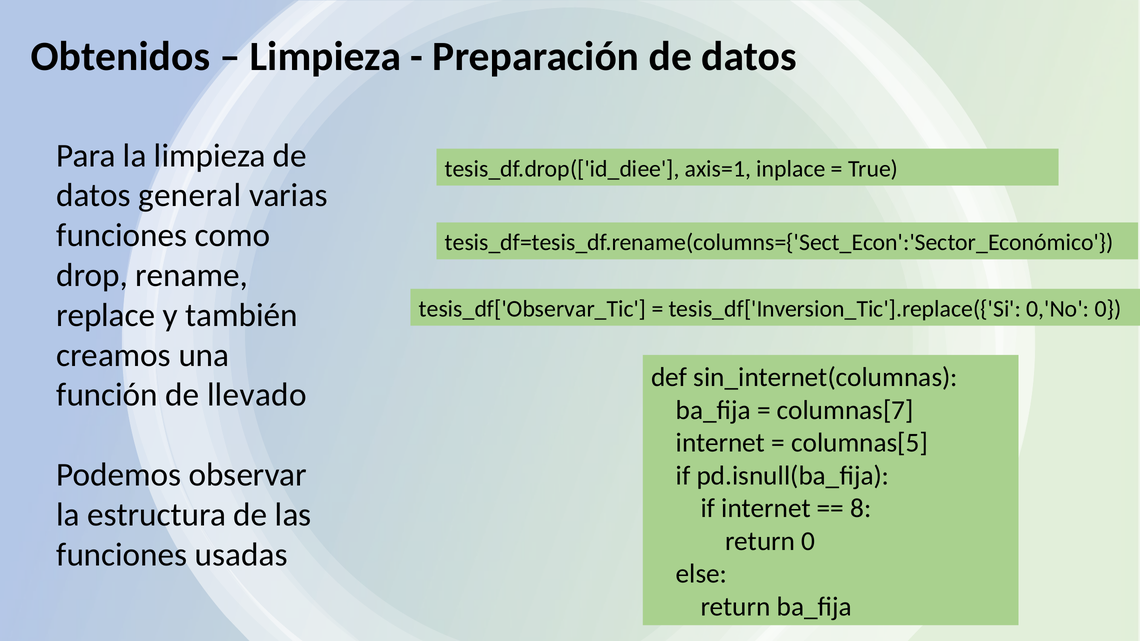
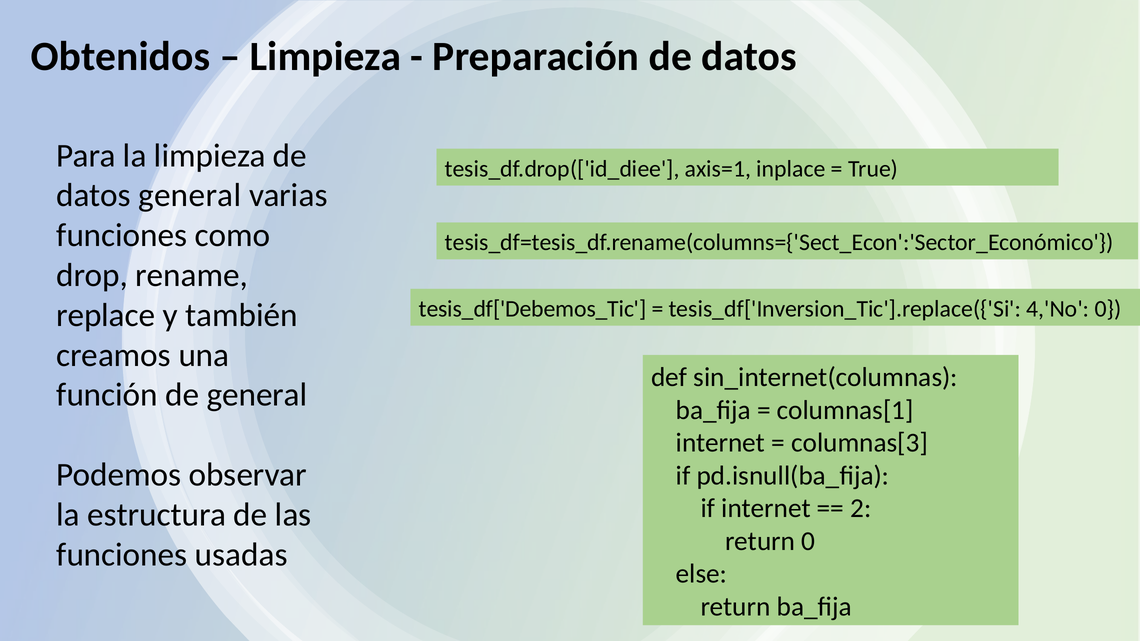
tesis_df['Observar_Tic: tesis_df['Observar_Tic -> tesis_df['Debemos_Tic (533, 309)
0,'No: 0,'No -> 4,'No (1058, 309)
de llevado: llevado -> general (257, 395)
columnas[7: columnas[7 -> columnas[1 (845, 410)
columnas[5: columnas[5 -> columnas[3 (860, 443)
8: 8 -> 2 (861, 509)
